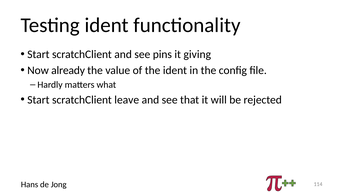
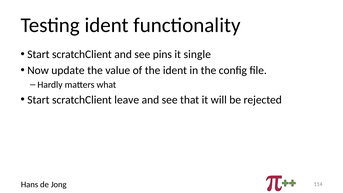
giving: giving -> single (197, 54)
already: already -> update (68, 70)
